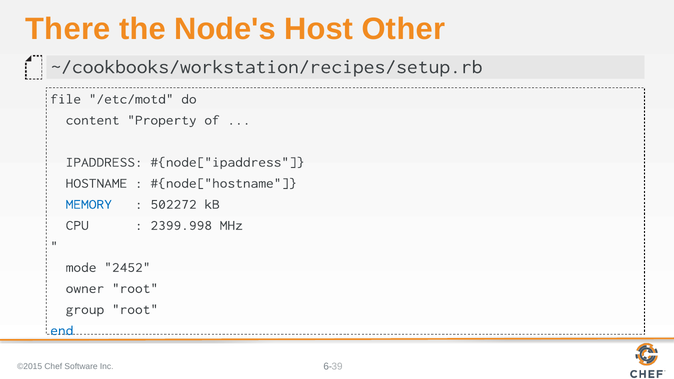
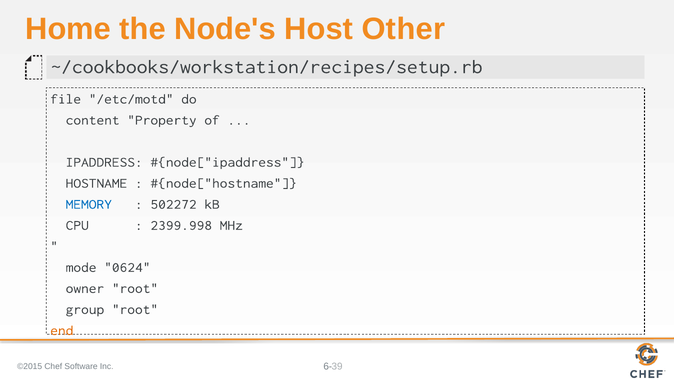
There: There -> Home (68, 29)
2452: 2452 -> 0624 (127, 267)
end colour: blue -> orange (62, 330)
